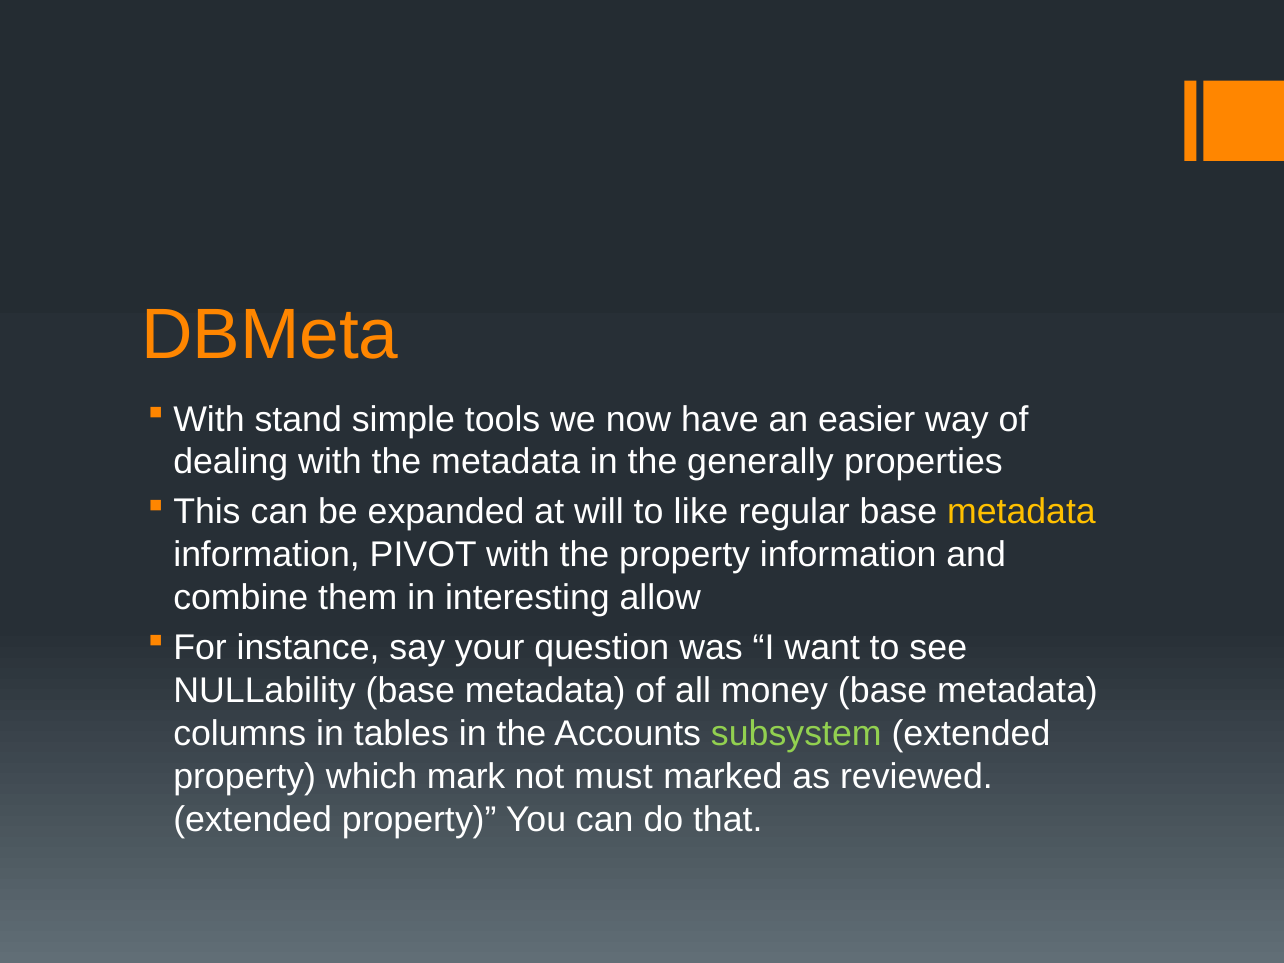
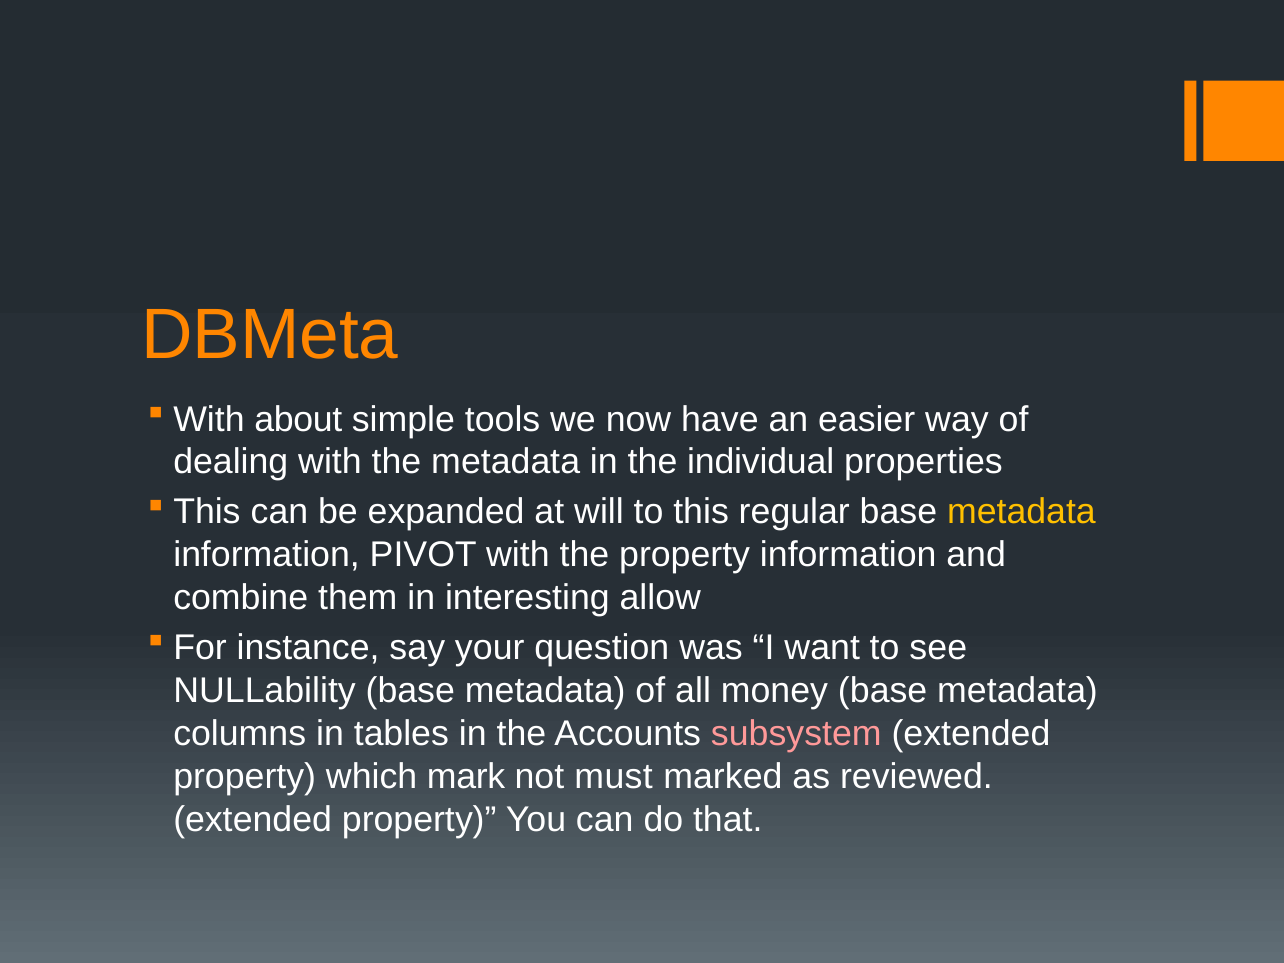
stand: stand -> about (298, 419)
generally: generally -> individual (761, 462)
to like: like -> this (701, 512)
subsystem colour: light green -> pink (796, 734)
